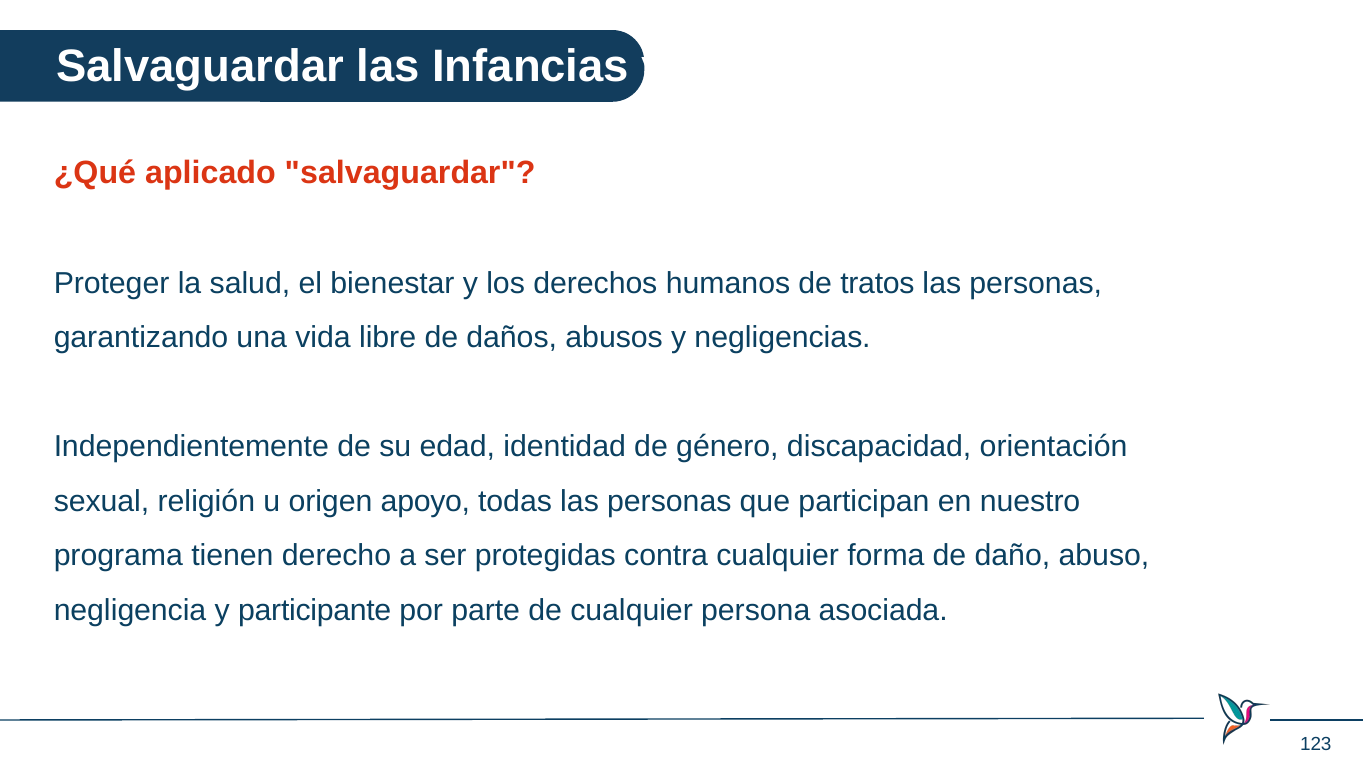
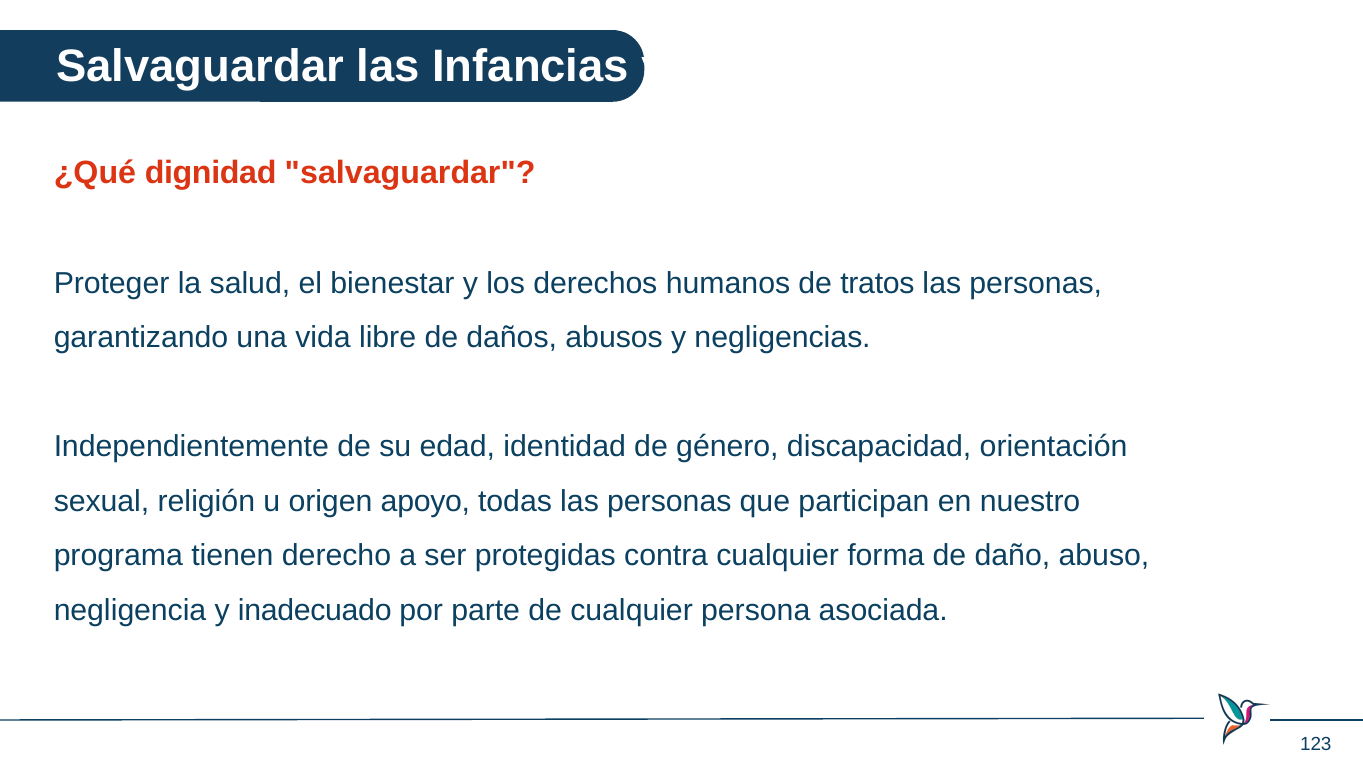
aplicado: aplicado -> dignidad (211, 173)
participante: participante -> inadecuado (315, 610)
